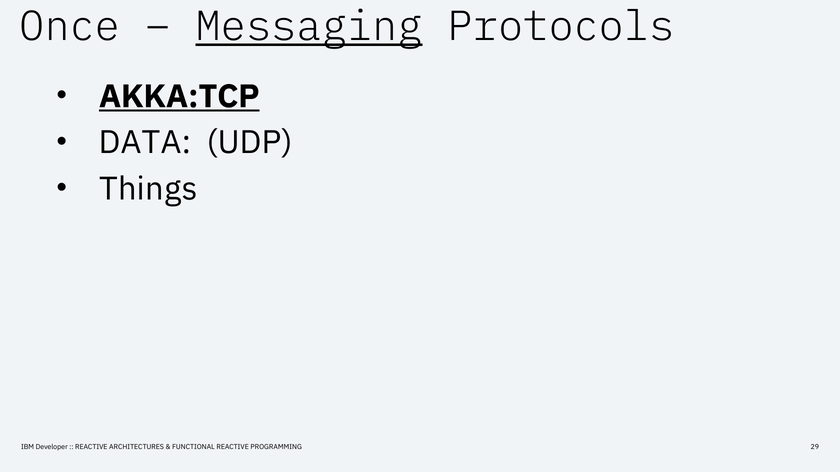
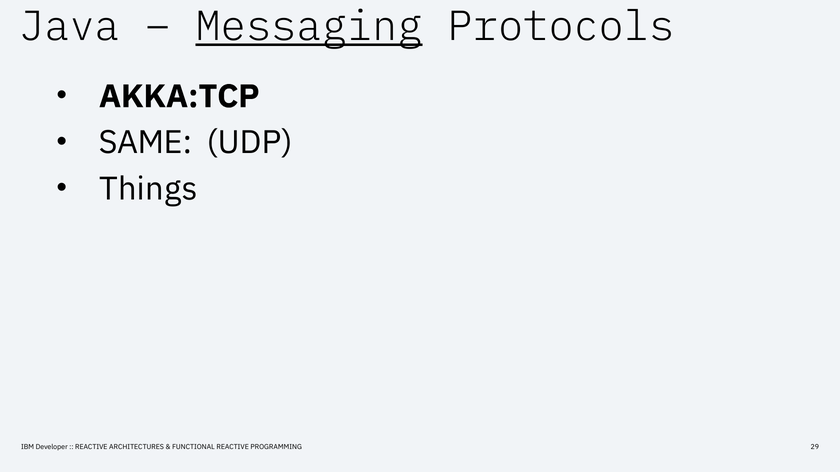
Once: Once -> Java (70, 27)
AKKA:TCP underline: present -> none (179, 97)
DATA: DATA -> SAME (145, 143)
